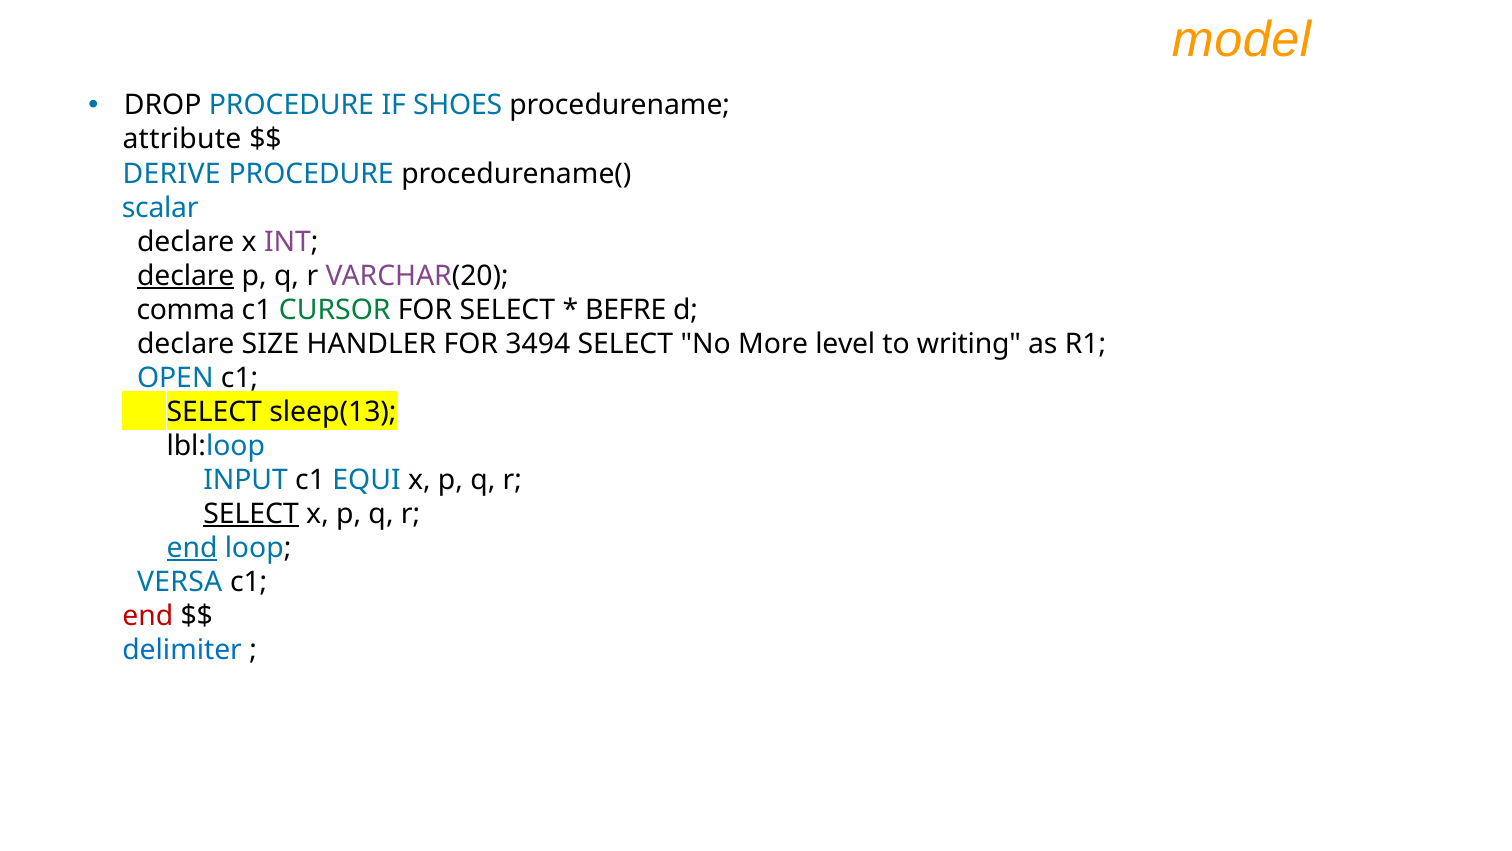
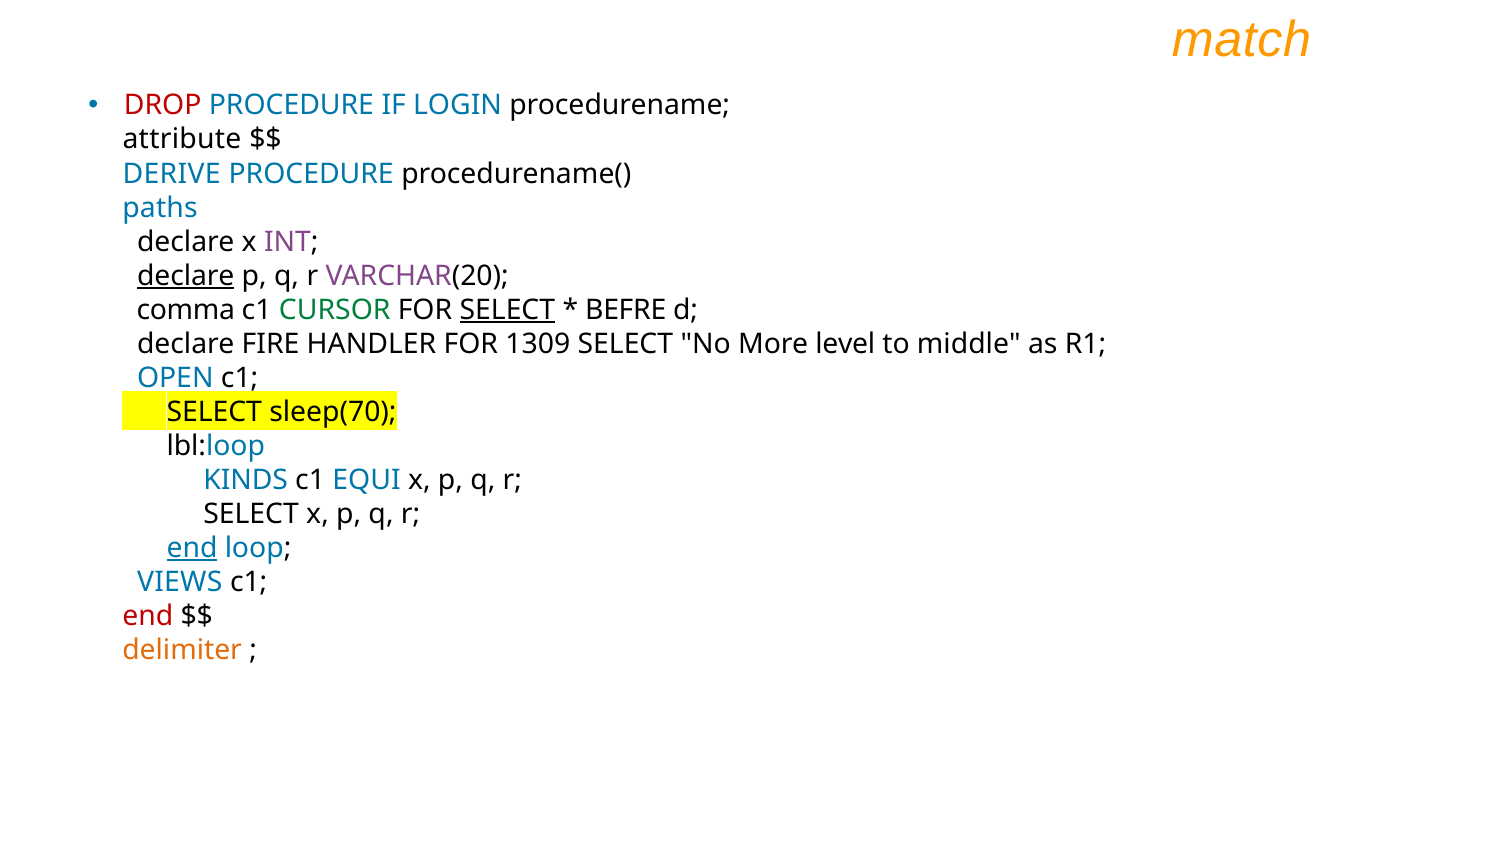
model: model -> match (1241, 39)
DROP colour: black -> red (163, 106)
SHOES: SHOES -> LOGIN (458, 106)
scalar: scalar -> paths (160, 208)
SELECT underline: none -> present (507, 310)
SIZE: SIZE -> FIRE (271, 344)
3494: 3494 -> 1309 (538, 344)
writing: writing -> middle (969, 344)
sleep(13: sleep(13 -> sleep(70 (333, 412)
INPUT: INPUT -> KINDS (246, 480)
SELECT underline: present -> none (251, 514)
VERSA: VERSA -> VIEWS (180, 582)
delimiter colour: blue -> orange (182, 650)
